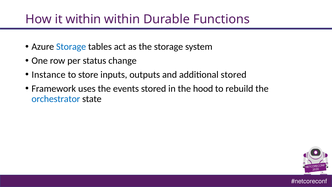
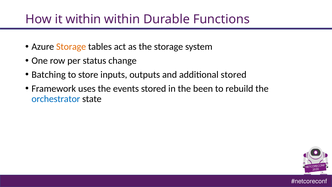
Storage colour: blue -> orange (71, 47)
Instance: Instance -> Batching (49, 75)
hood: hood -> been (203, 88)
